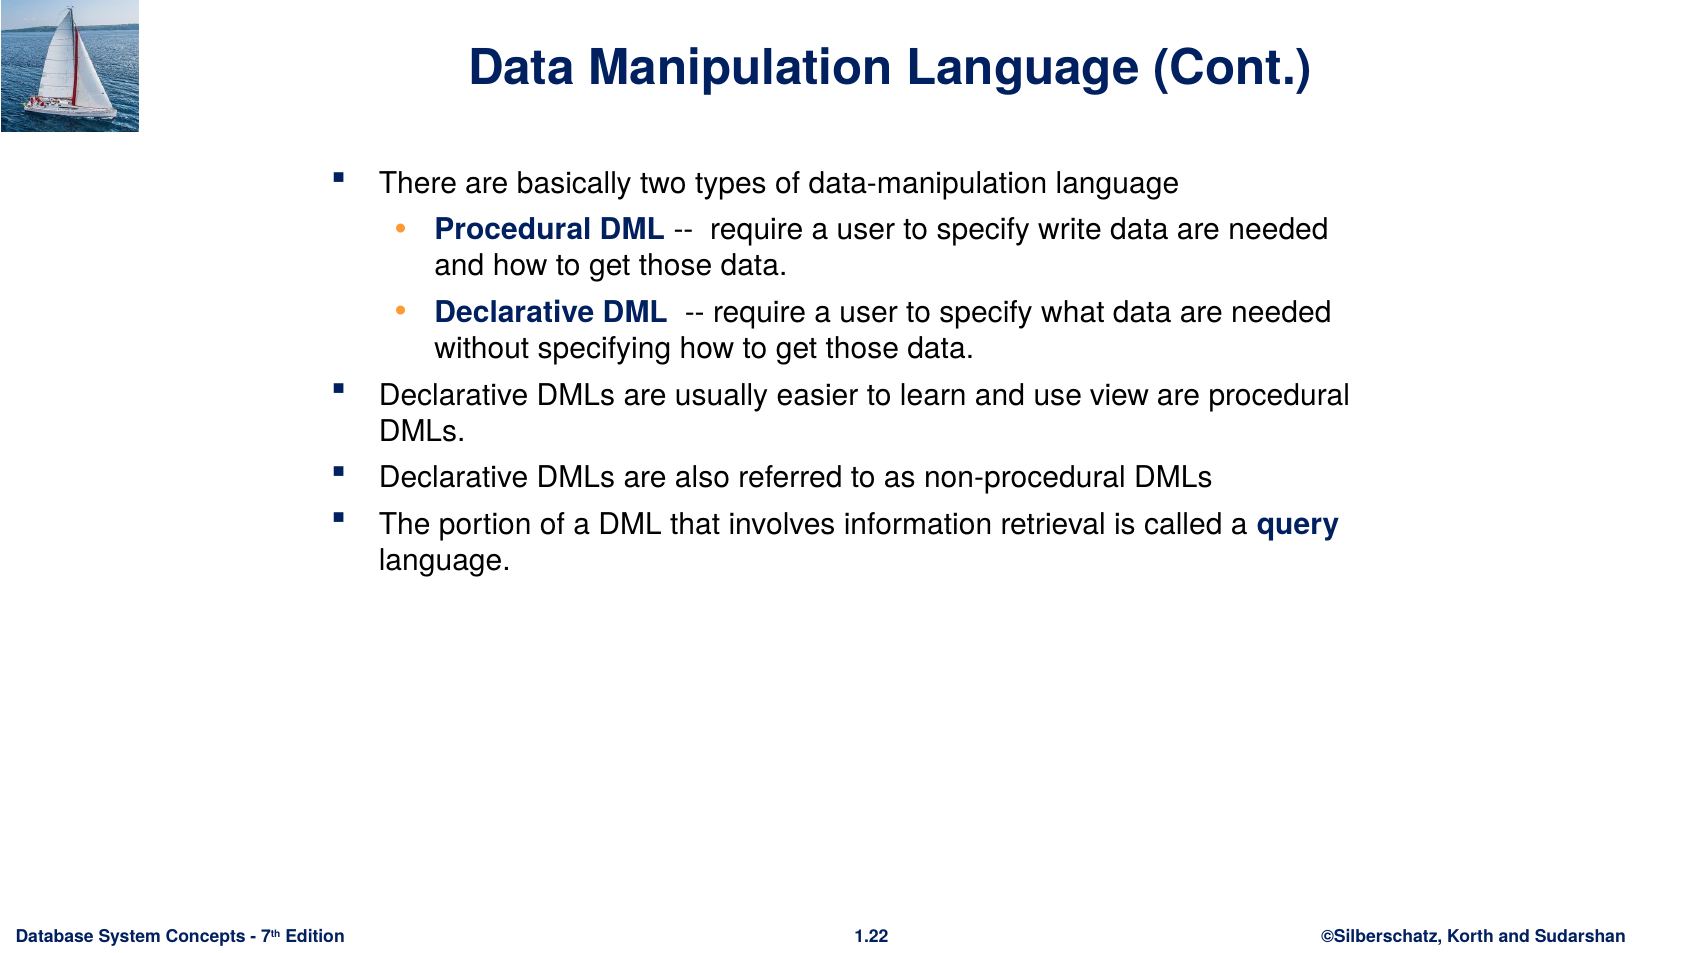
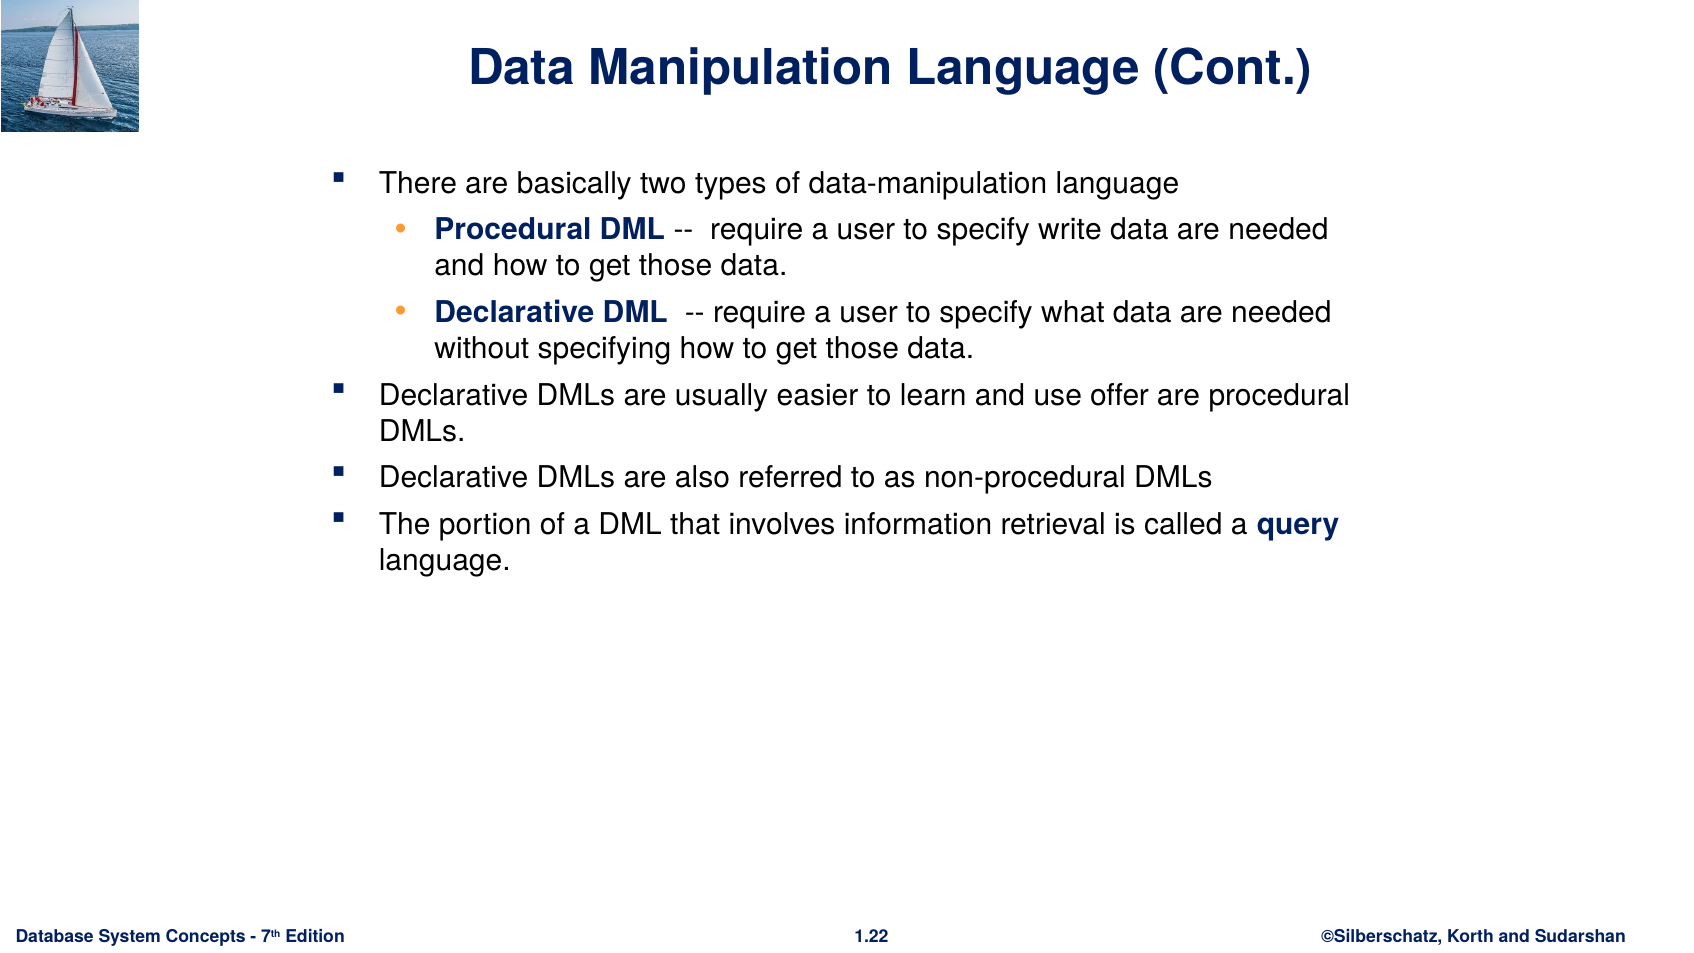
view: view -> offer (1120, 395)
